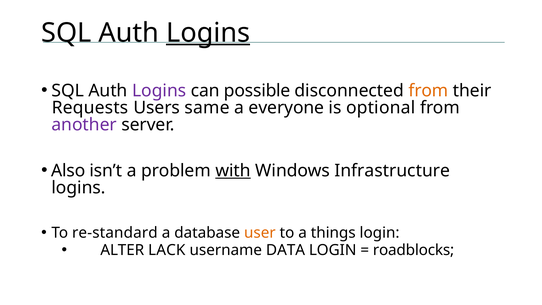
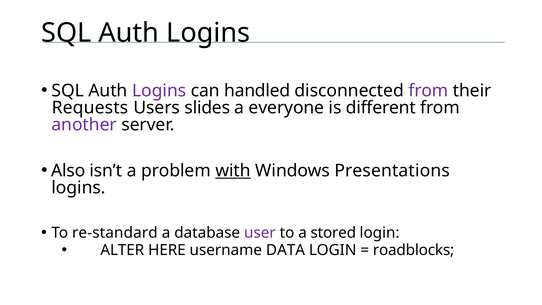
Logins underline: present -> none (208, 33)
possible: possible -> handled (257, 91)
from colour: orange -> purple (428, 91)
same: same -> slides (207, 108)
optional: optional -> different (381, 108)
Infrastructure: Infrastructure -> Presentations (392, 171)
user colour: orange -> purple (260, 233)
things: things -> stored (333, 233)
LACK: LACK -> HERE (167, 250)
